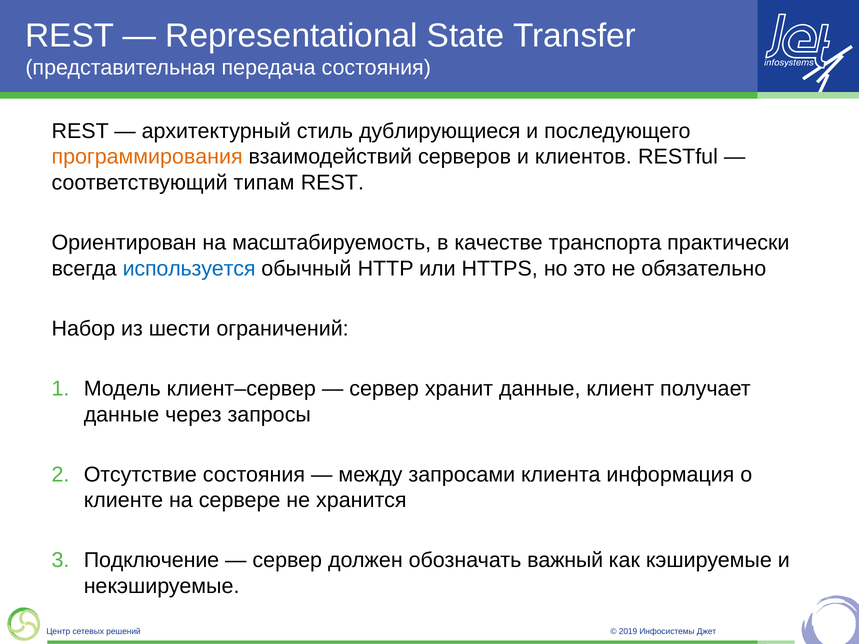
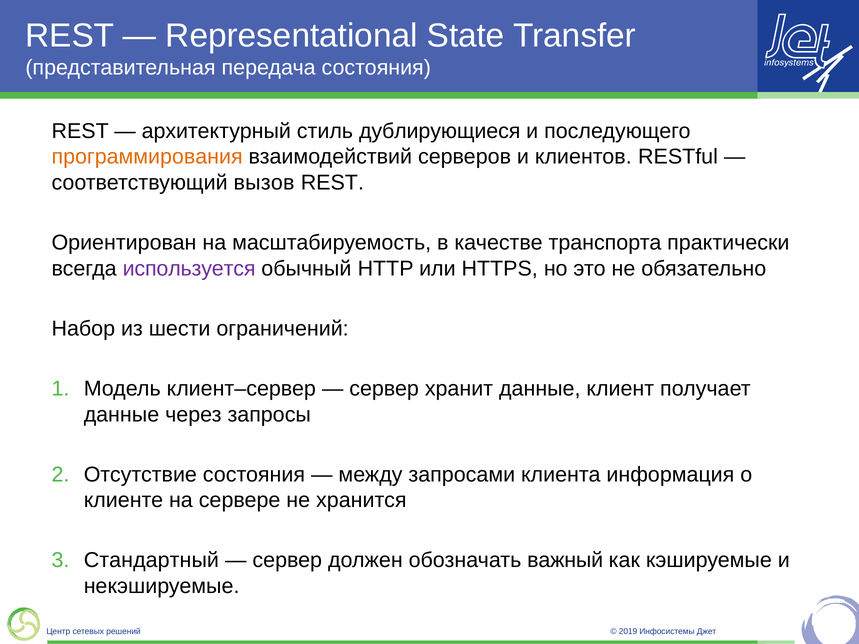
типам: типам -> вызов (264, 183)
используется colour: blue -> purple (189, 269)
Подключение: Подключение -> Стандартный (151, 561)
